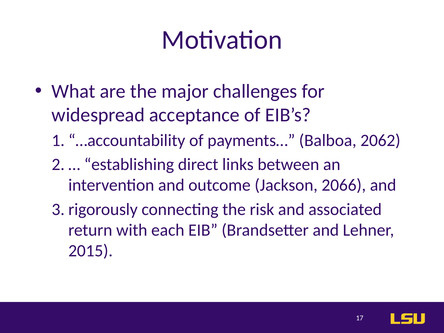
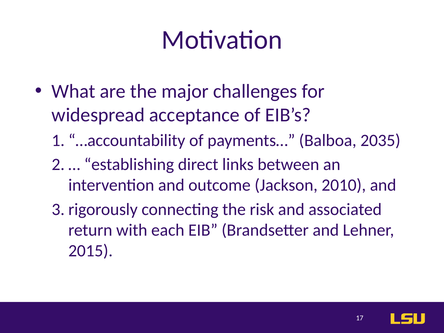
2062: 2062 -> 2035 (380, 140)
2066: 2066 -> 2010 (344, 185)
